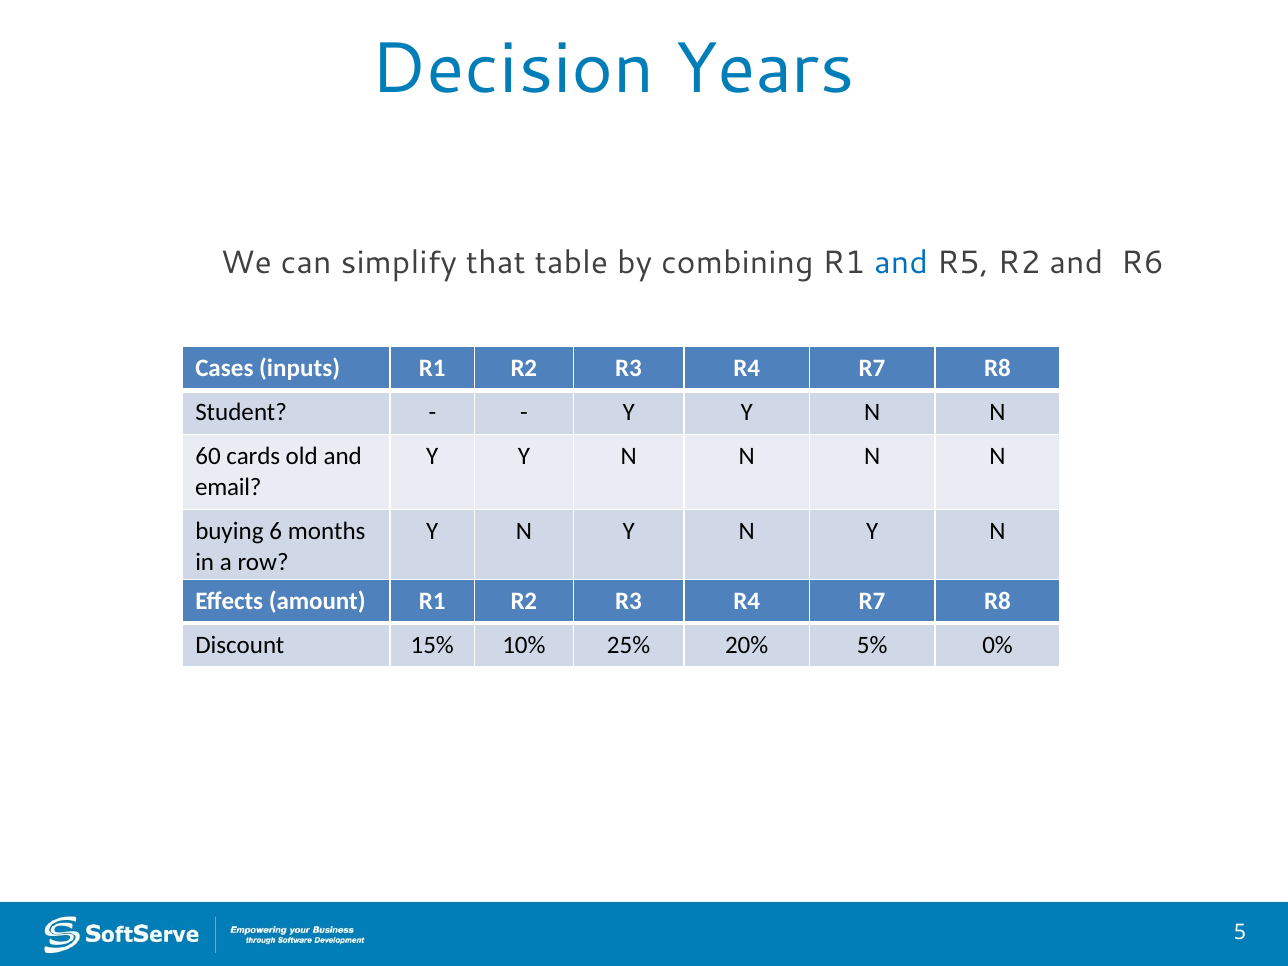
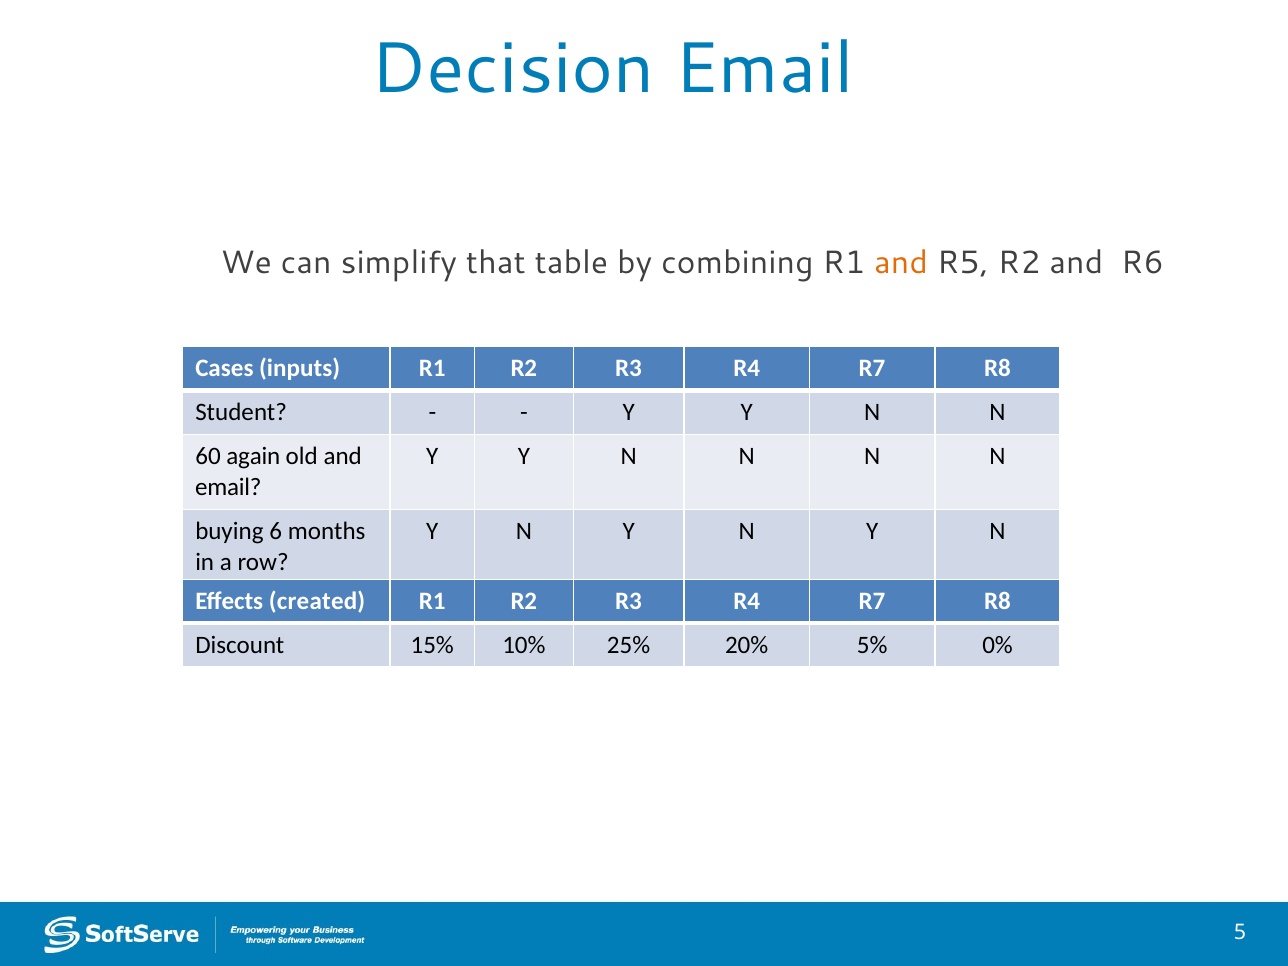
Decision Years: Years -> Email (764, 69)
and colour: blue -> orange (901, 263)
cards: cards -> again (253, 457)
amount: amount -> created (317, 602)
